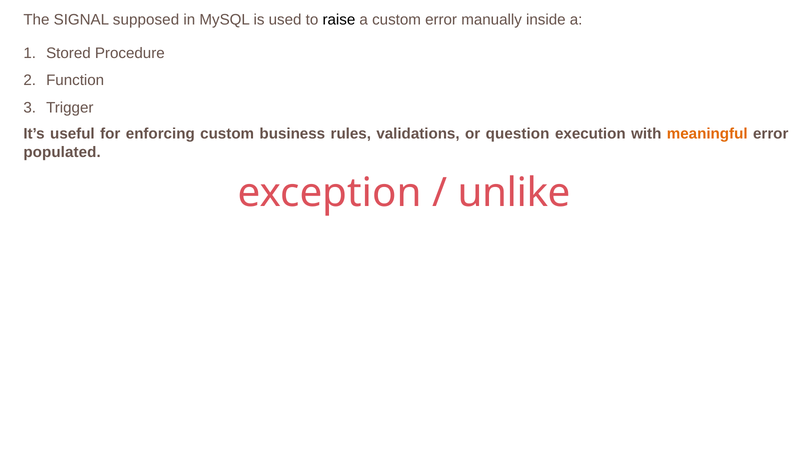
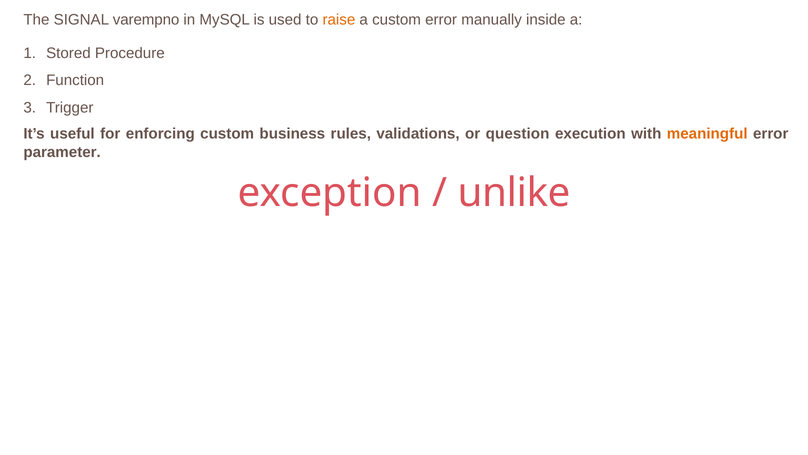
supposed: supposed -> varempno (146, 20)
raise colour: black -> orange (339, 20)
populated: populated -> parameter (62, 152)
